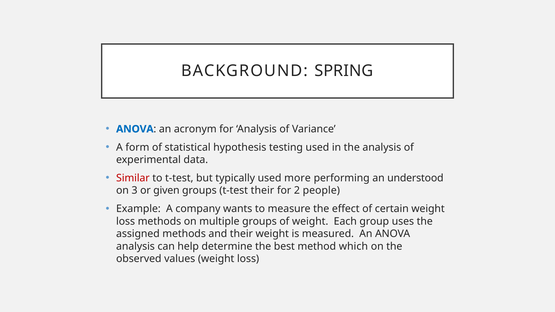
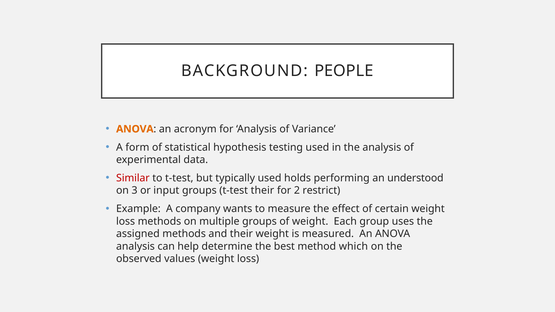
SPRING: SPRING -> PEOPLE (344, 71)
ANOVA colour: blue -> orange (135, 129)
more: more -> holds (298, 178)
given: given -> input (166, 191)
people: people -> restrict (321, 191)
